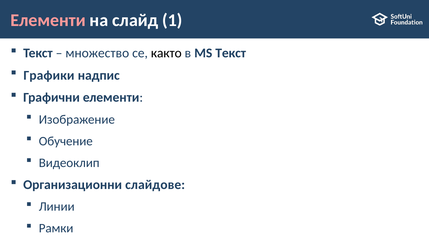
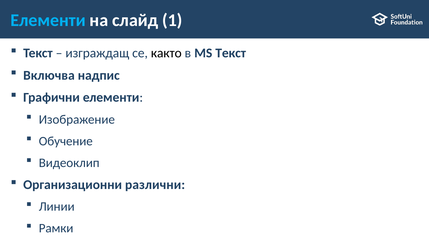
Елементи colour: pink -> light blue (48, 20)
множество: множество -> изграждащ (97, 53)
Графики: Графики -> Включва (49, 75)
слайдове: слайдове -> различни (155, 185)
